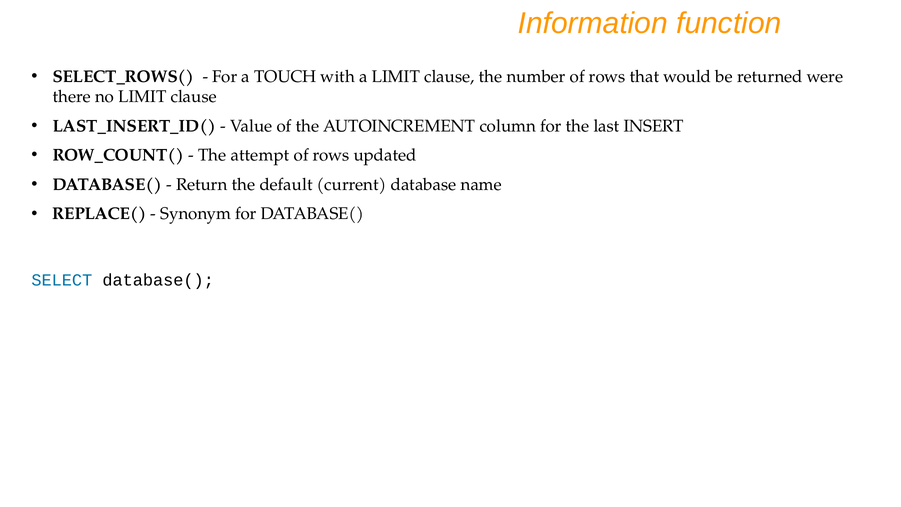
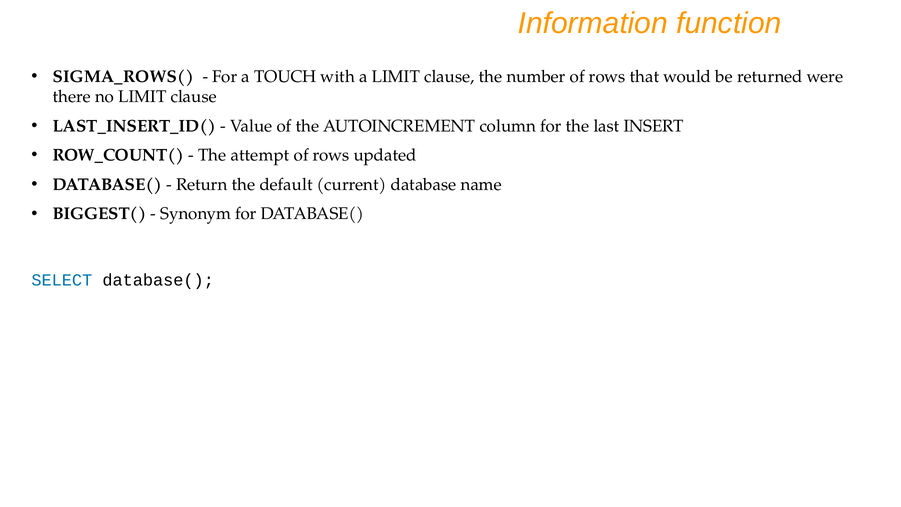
SELECT_ROWS(: SELECT_ROWS( -> SIGMA_ROWS( (123, 76)
REPLACE(: REPLACE( -> BIGGEST( (99, 214)
